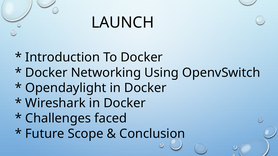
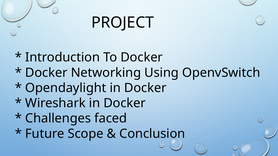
LAUNCH: LAUNCH -> PROJECT (123, 23)
